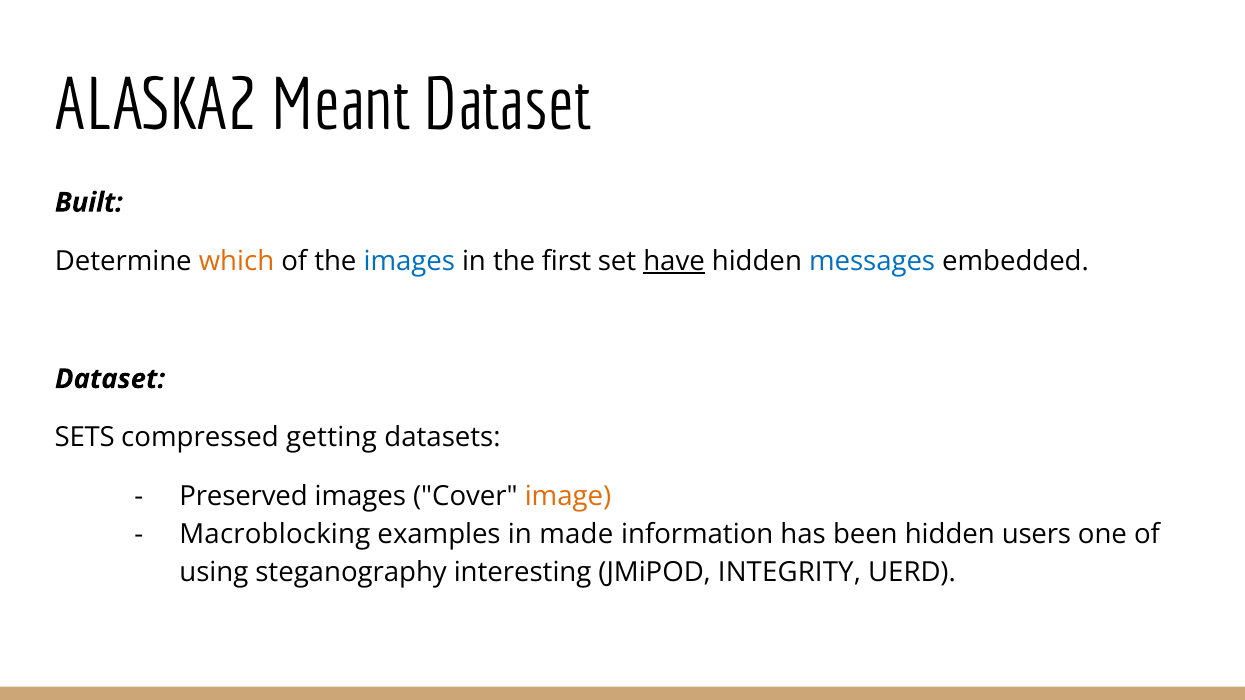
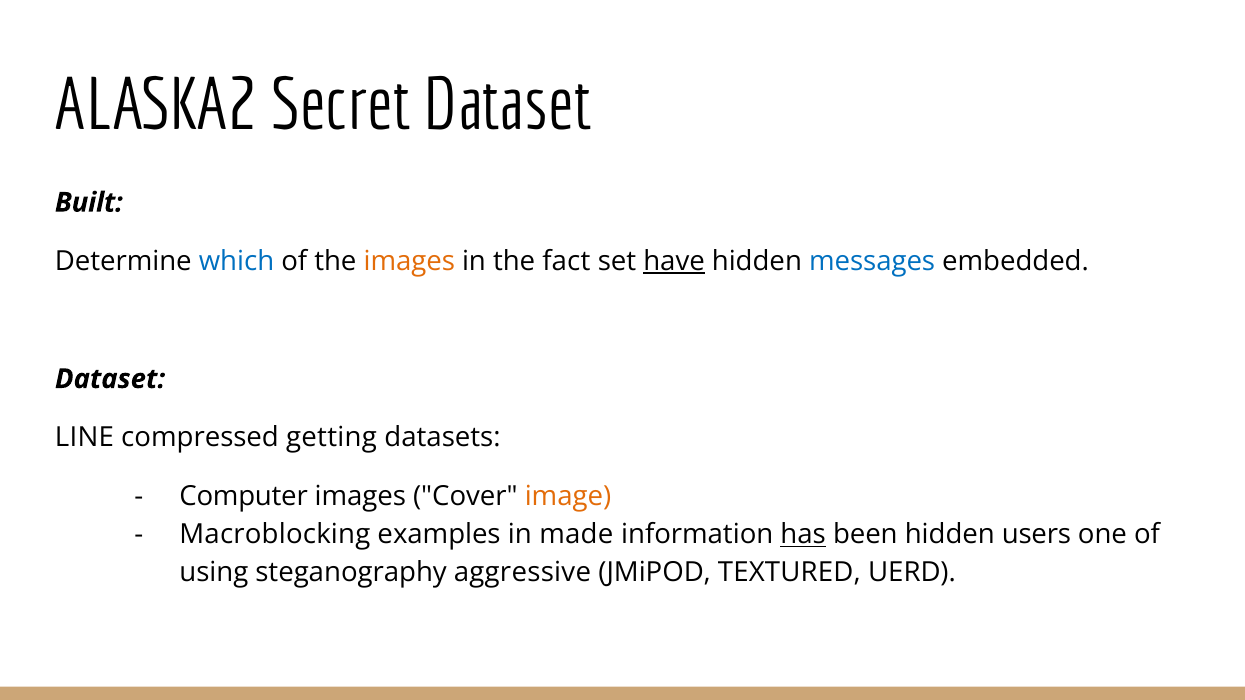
Meant: Meant -> Secret (341, 105)
which colour: orange -> blue (237, 261)
images colour: blue -> orange (409, 261)
first: first -> fact (566, 261)
SETS: SETS -> LINE (84, 438)
Preserved: Preserved -> Computer (244, 497)
has underline: none -> present (803, 535)
interesting: interesting -> aggressive (522, 573)
INTEGRITY: INTEGRITY -> TEXTURED (789, 573)
